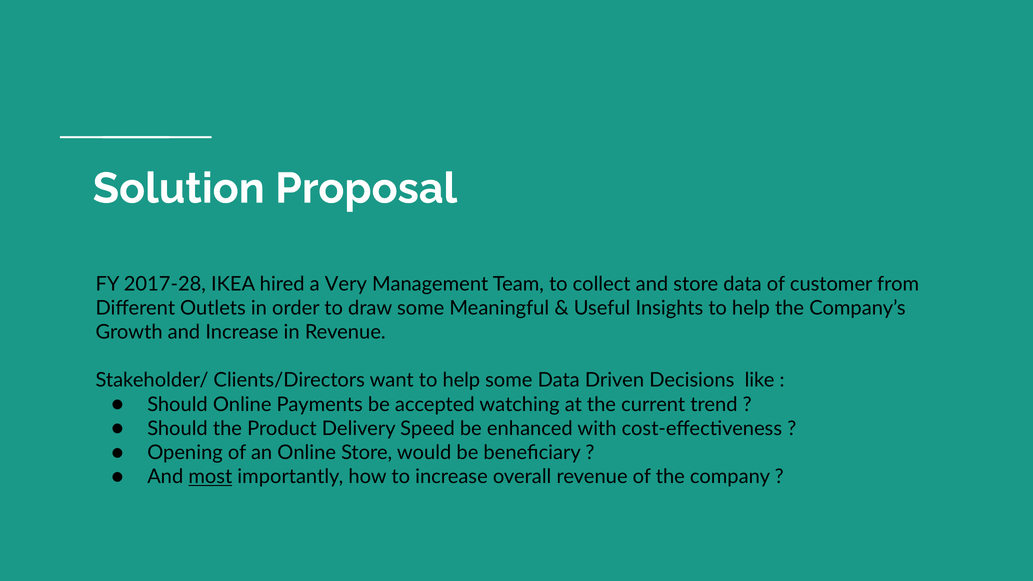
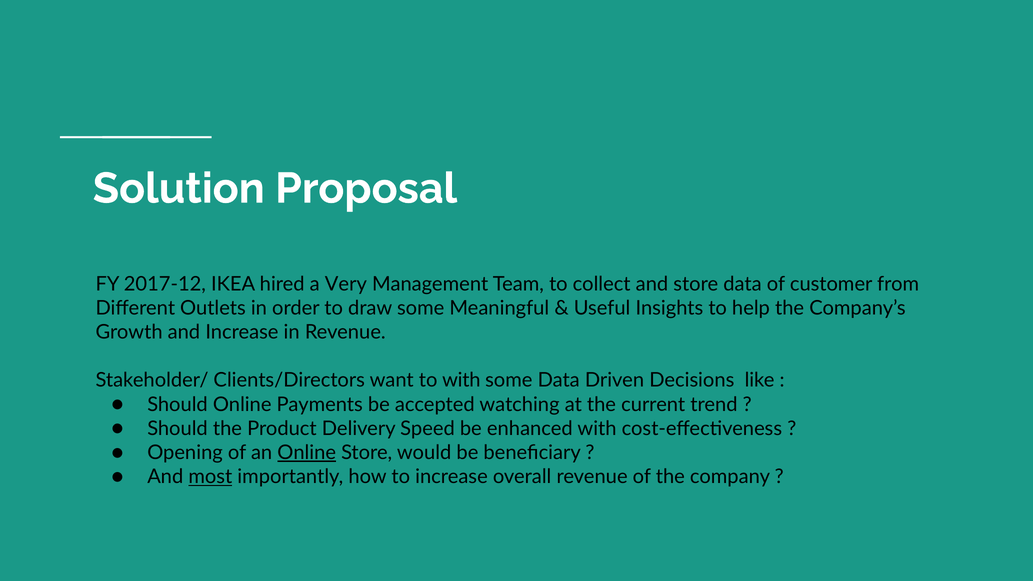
2017-28: 2017-28 -> 2017-12 (165, 284)
want to help: help -> with (461, 380)
Online underline: none -> present (307, 453)
